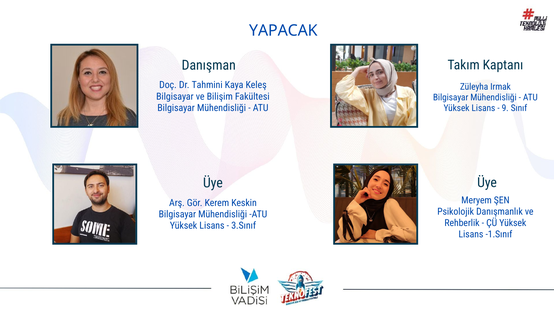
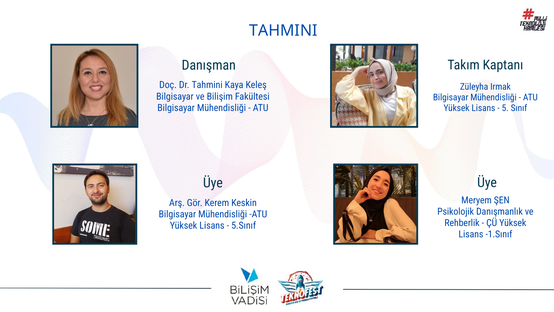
YAPACAK: YAPACAK -> TAHMINI (283, 31)
9: 9 -> 5 (505, 108)
3.Sınıf: 3.Sınıf -> 5.Sınıf (244, 225)
